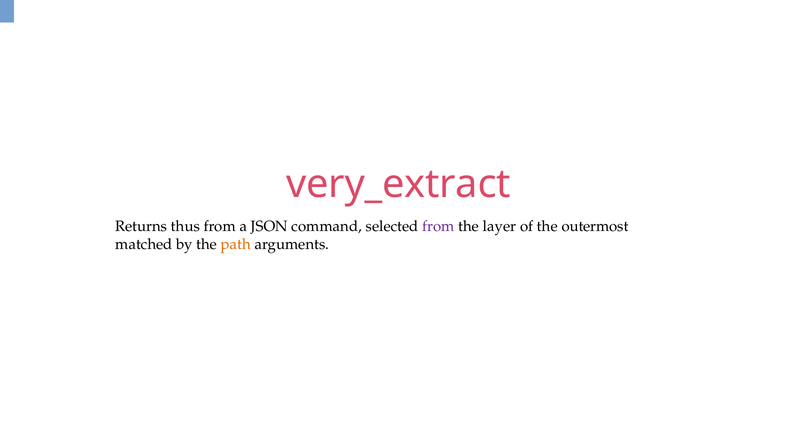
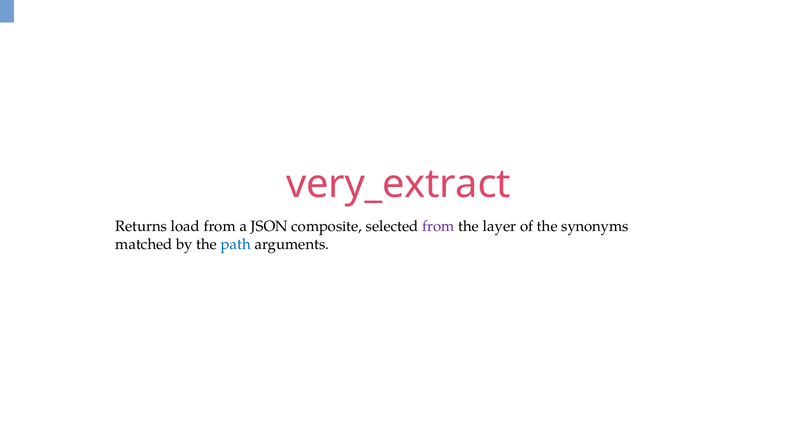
thus: thus -> load (185, 226)
command: command -> composite (327, 226)
outermost: outermost -> synonyms (595, 226)
path colour: orange -> blue (236, 244)
